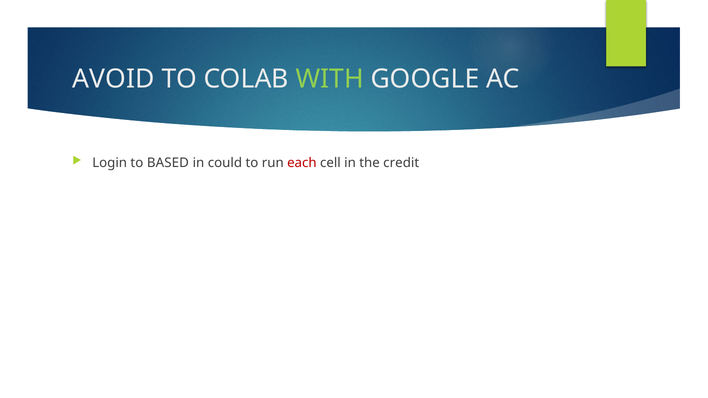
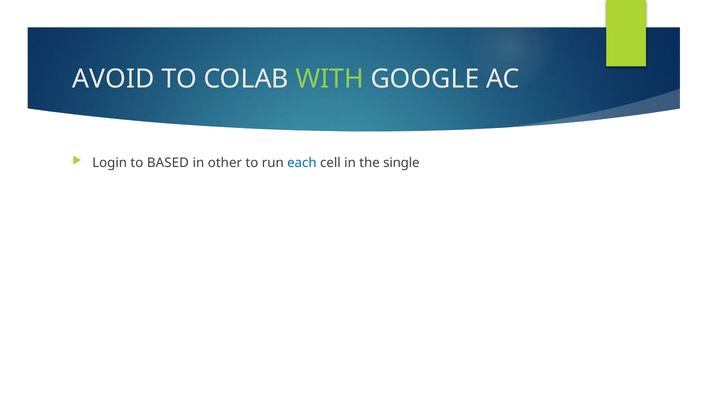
could: could -> other (225, 163)
each colour: red -> blue (302, 163)
credit: credit -> single (401, 163)
